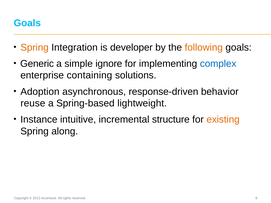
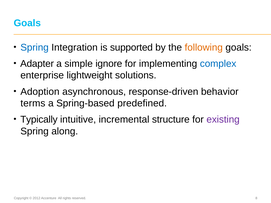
Spring colour: orange -> blue (35, 47)
developer: developer -> supported (131, 47)
Generic: Generic -> Adapter (37, 64)
containing: containing -> lightweight (90, 75)
reuse: reuse -> terms (33, 103)
lightweight: lightweight -> predefined (142, 103)
Instance: Instance -> Typically (39, 120)
existing colour: orange -> purple (223, 120)
